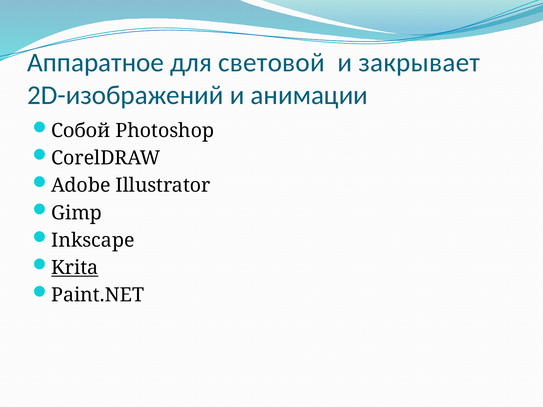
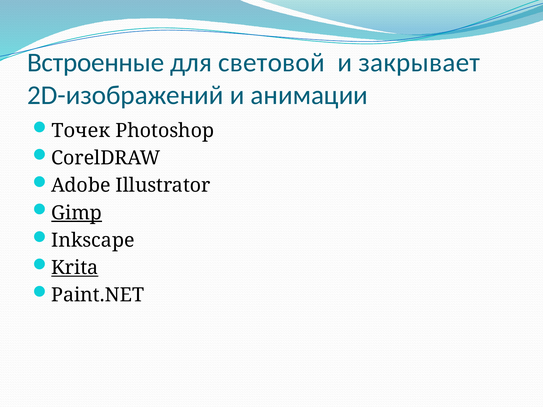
Аппаратное: Аппаратное -> Встроенные (96, 63)
Собой: Собой -> Точек (81, 131)
Gimp underline: none -> present (77, 213)
